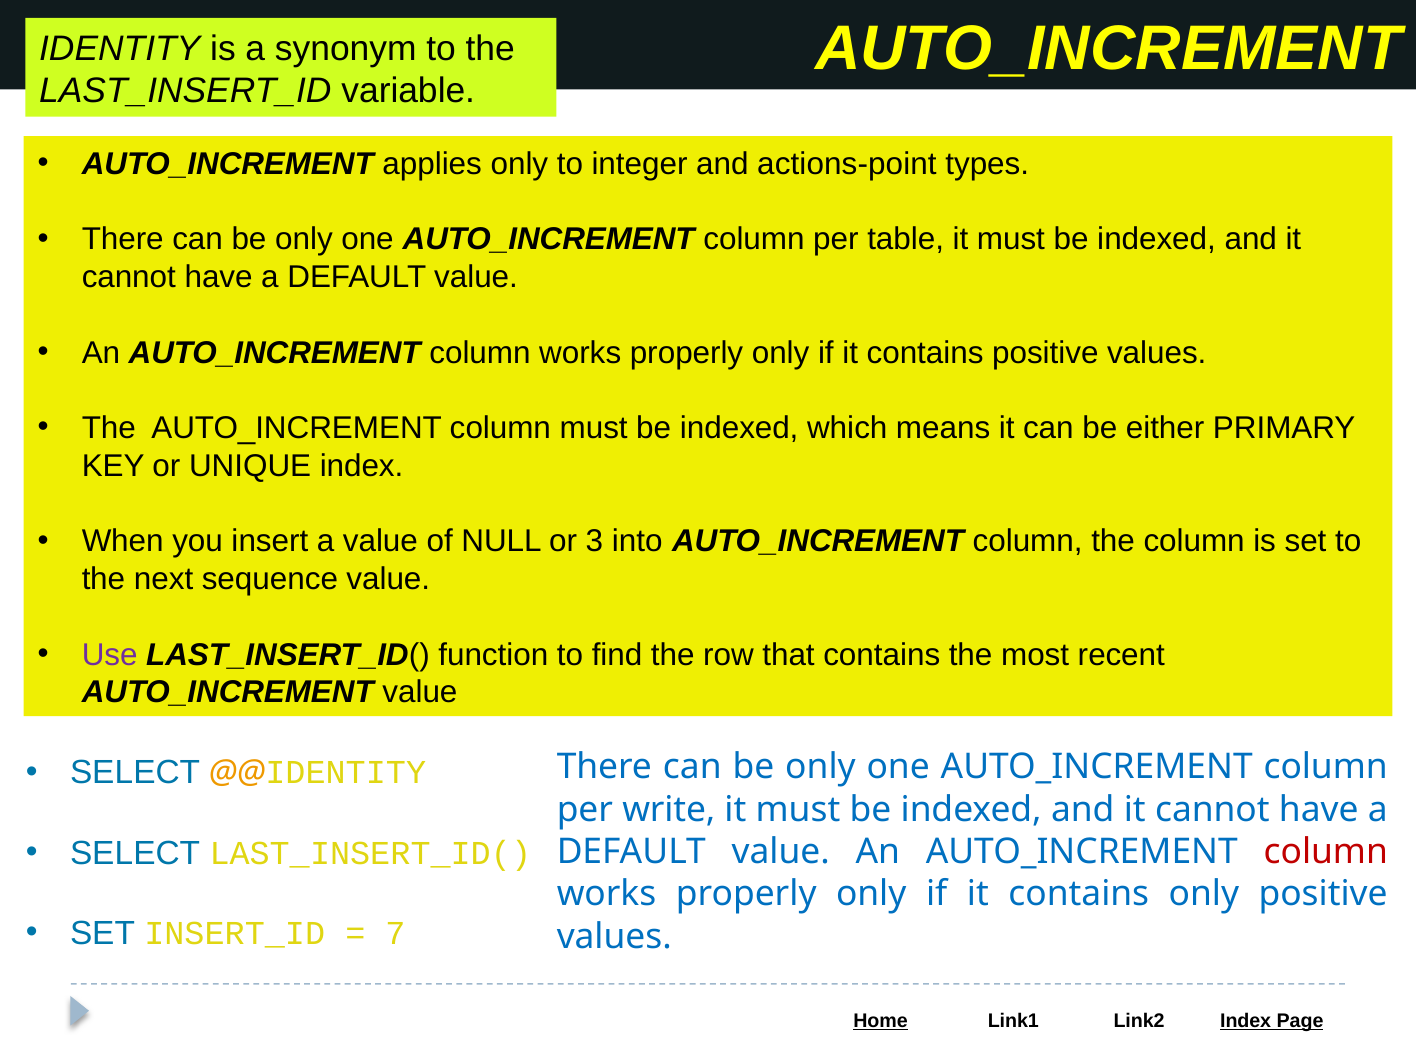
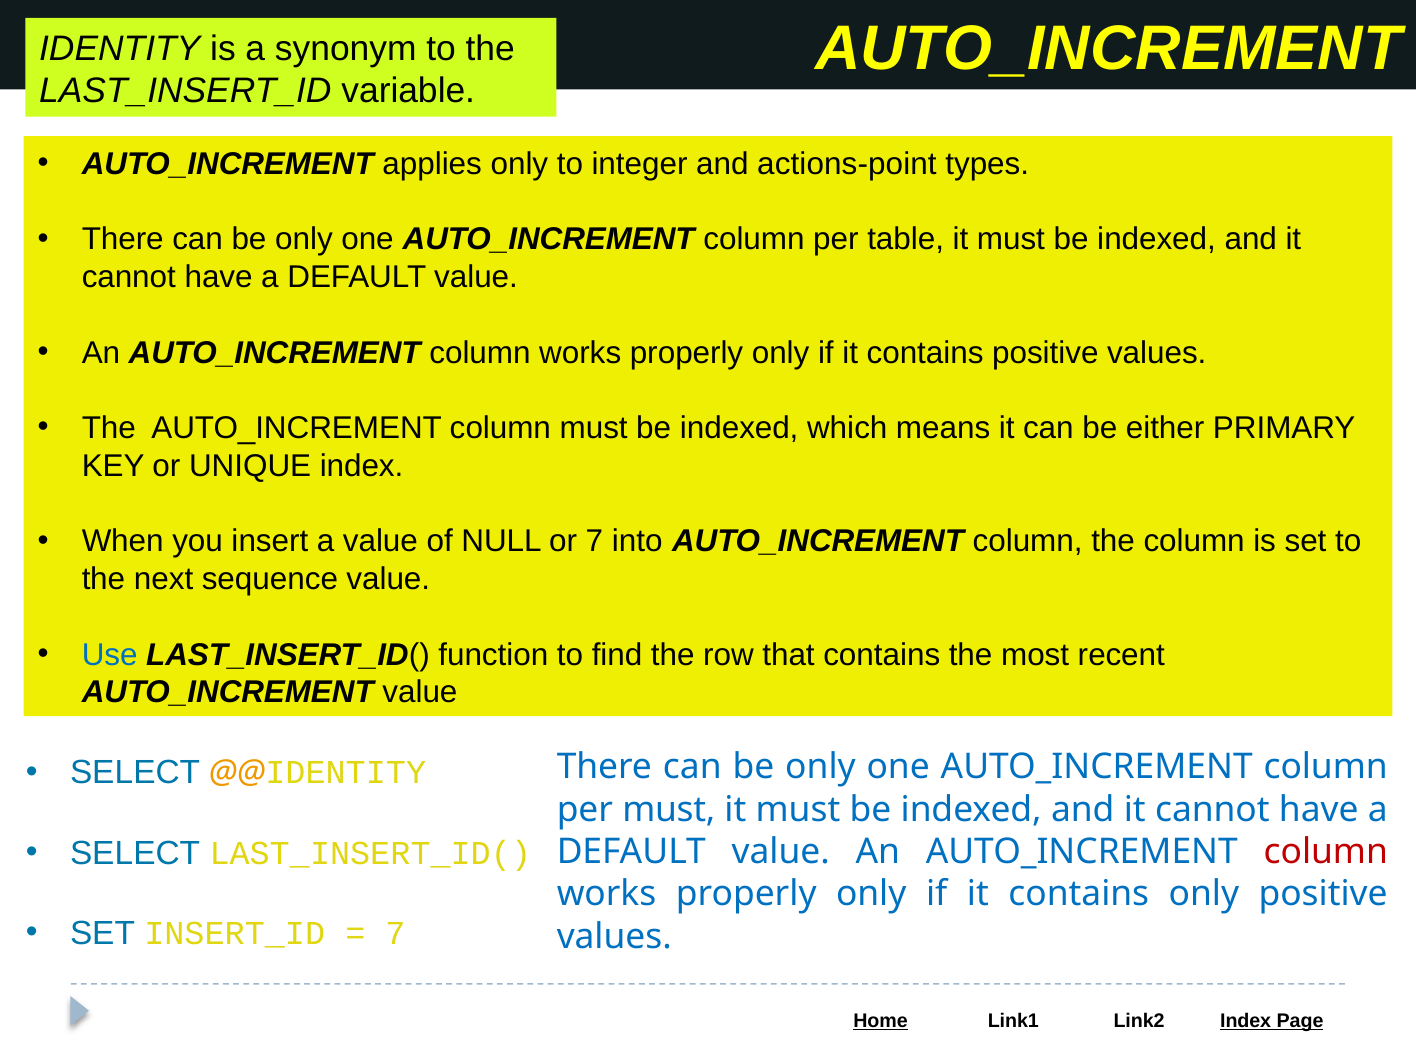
or 3: 3 -> 7 (594, 542)
Use colour: purple -> blue (110, 655)
per write: write -> must (669, 809)
